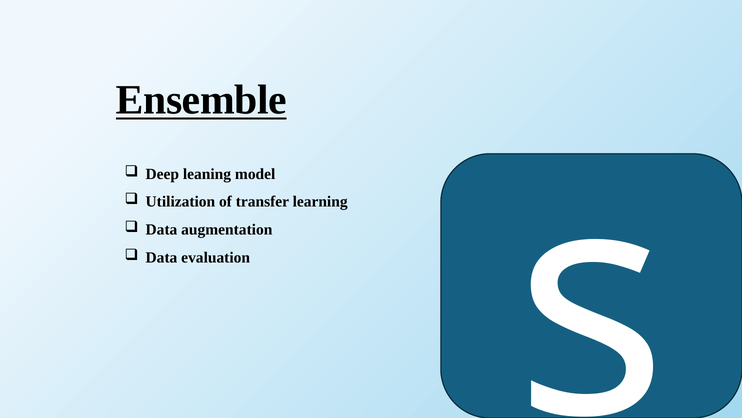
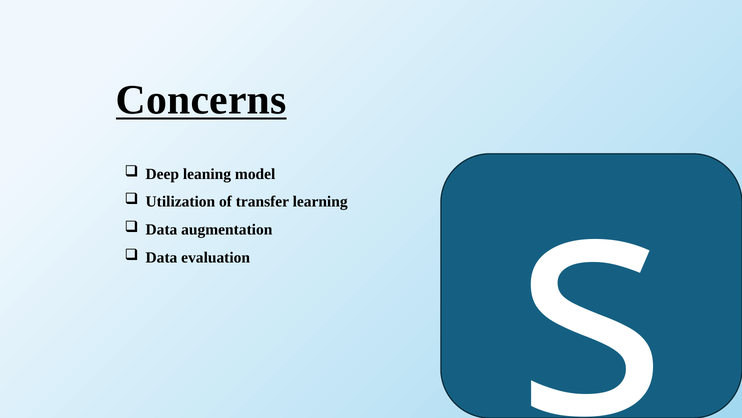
Ensemble: Ensemble -> Concerns (201, 100)
